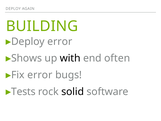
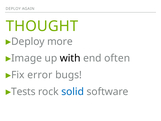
BUILDING: BUILDING -> THOUGHT (42, 26)
Deploy error: error -> more (60, 41)
Shows: Shows -> Image (27, 58)
solid colour: black -> blue (73, 91)
